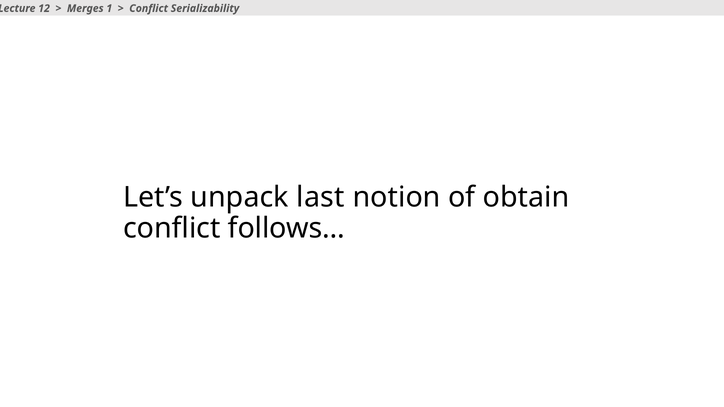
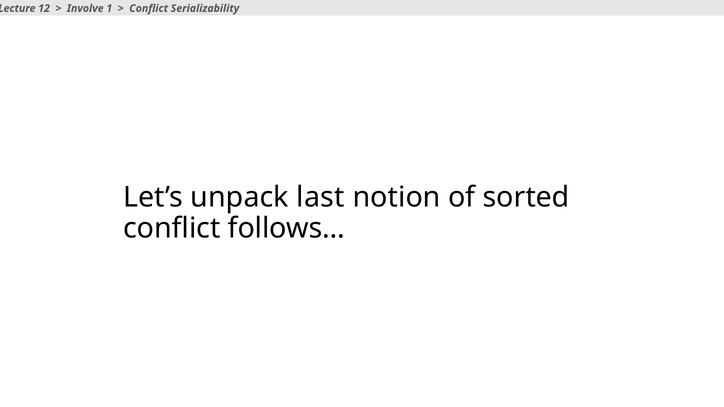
Merges: Merges -> Involve (85, 8)
obtain: obtain -> sorted (526, 197)
